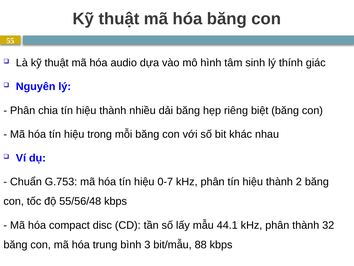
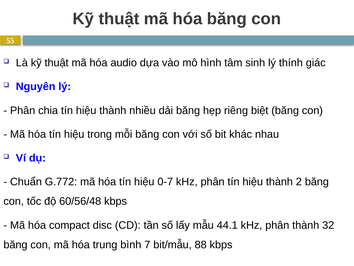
G.753: G.753 -> G.772 (61, 182)
55/56/48: 55/56/48 -> 60/56/48 (80, 201)
3: 3 -> 7 (147, 244)
